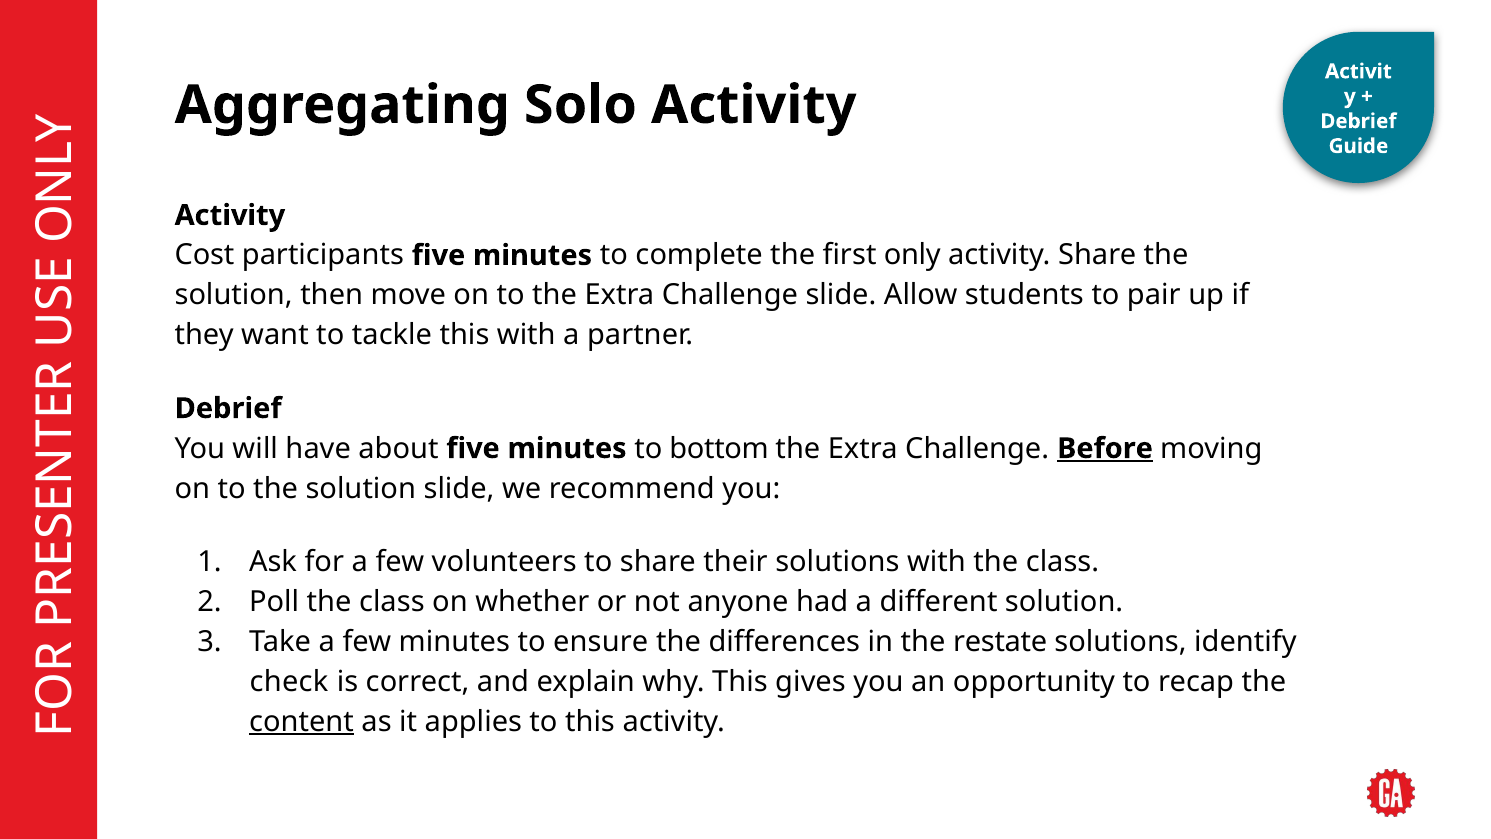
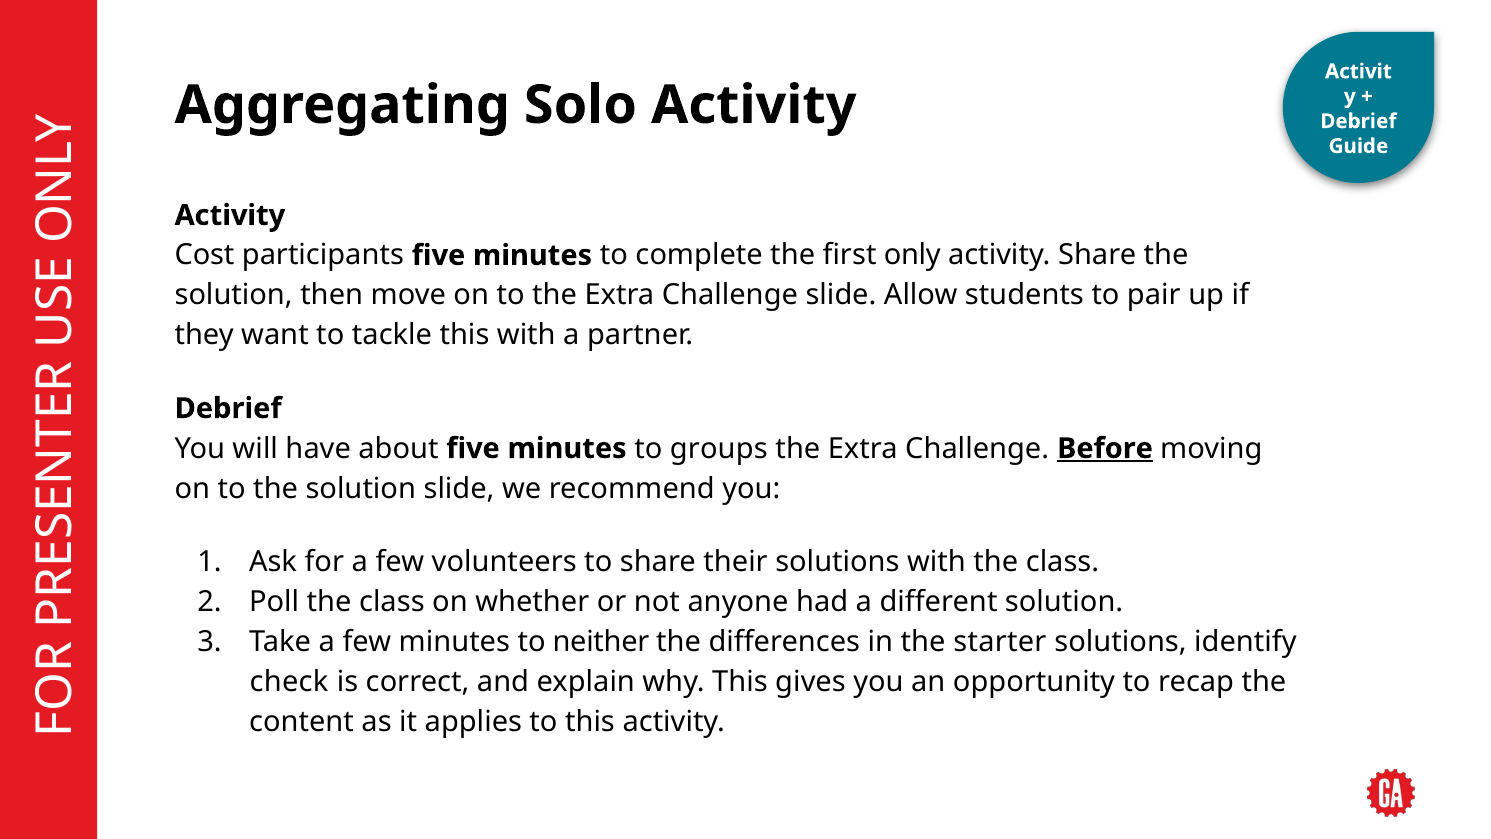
bottom: bottom -> groups (719, 448)
ensure: ensure -> neither (601, 641)
restate: restate -> starter (1000, 641)
content underline: present -> none (301, 721)
